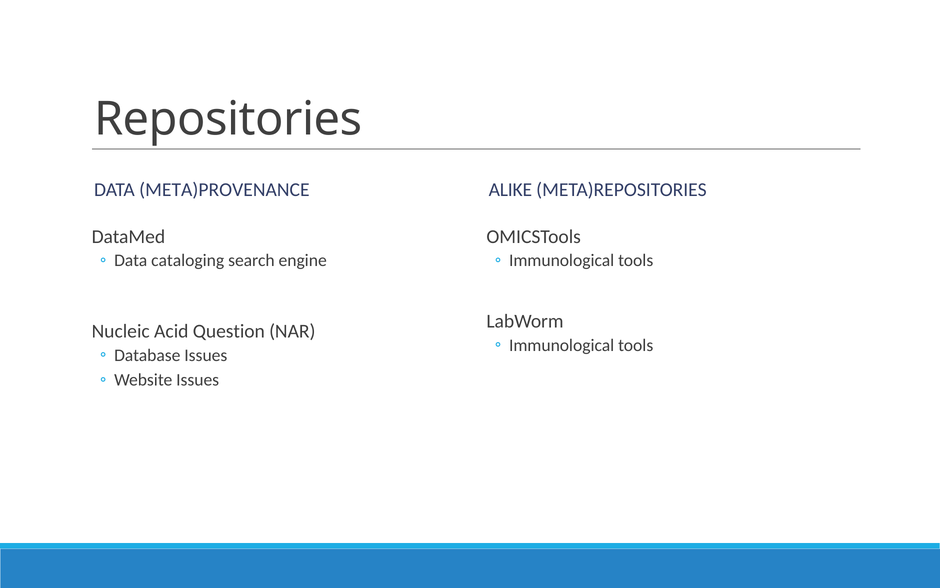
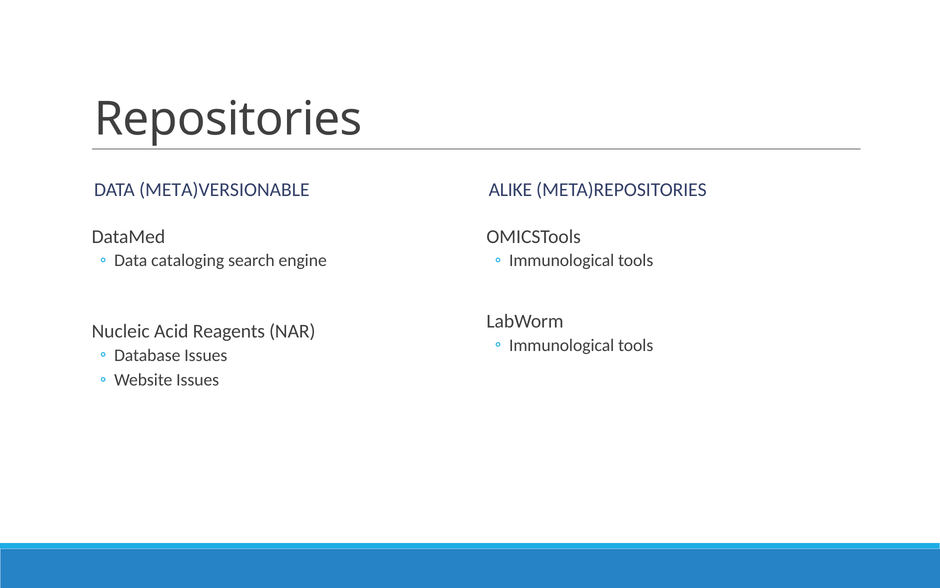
META)PROVENANCE: META)PROVENANCE -> META)VERSIONABLE (224, 189)
Question: Question -> Reagents (229, 331)
